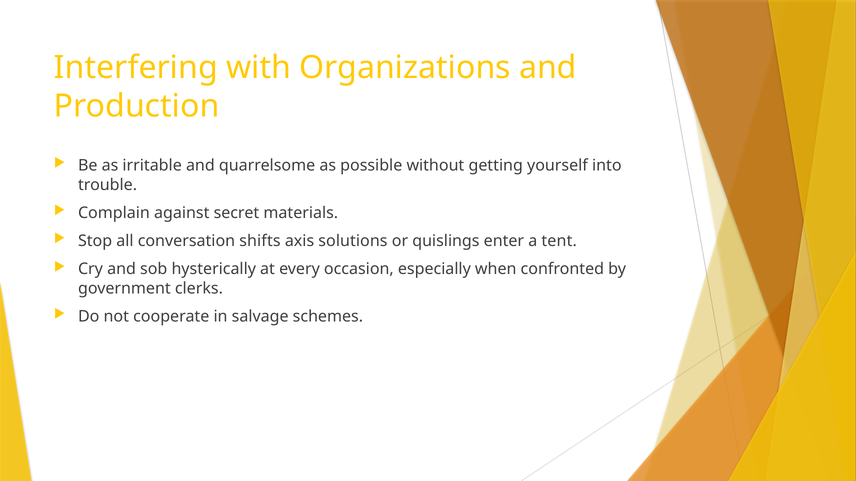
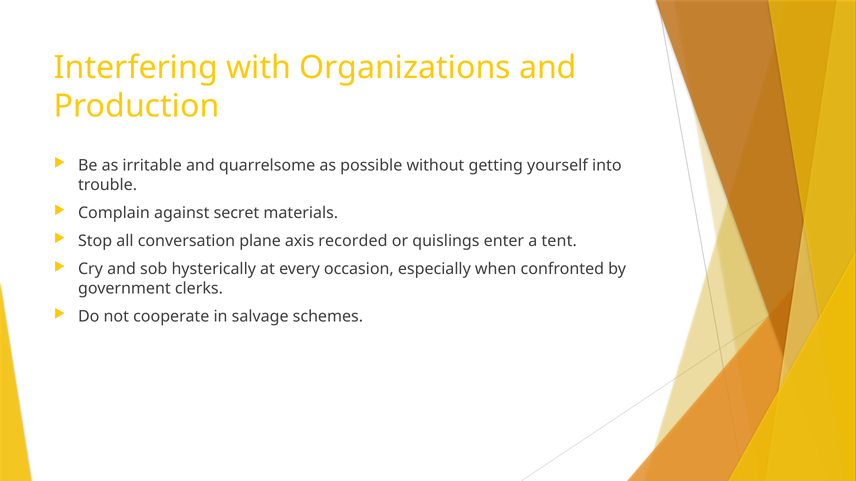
shifts: shifts -> plane (260, 241)
solutions: solutions -> recorded (353, 241)
